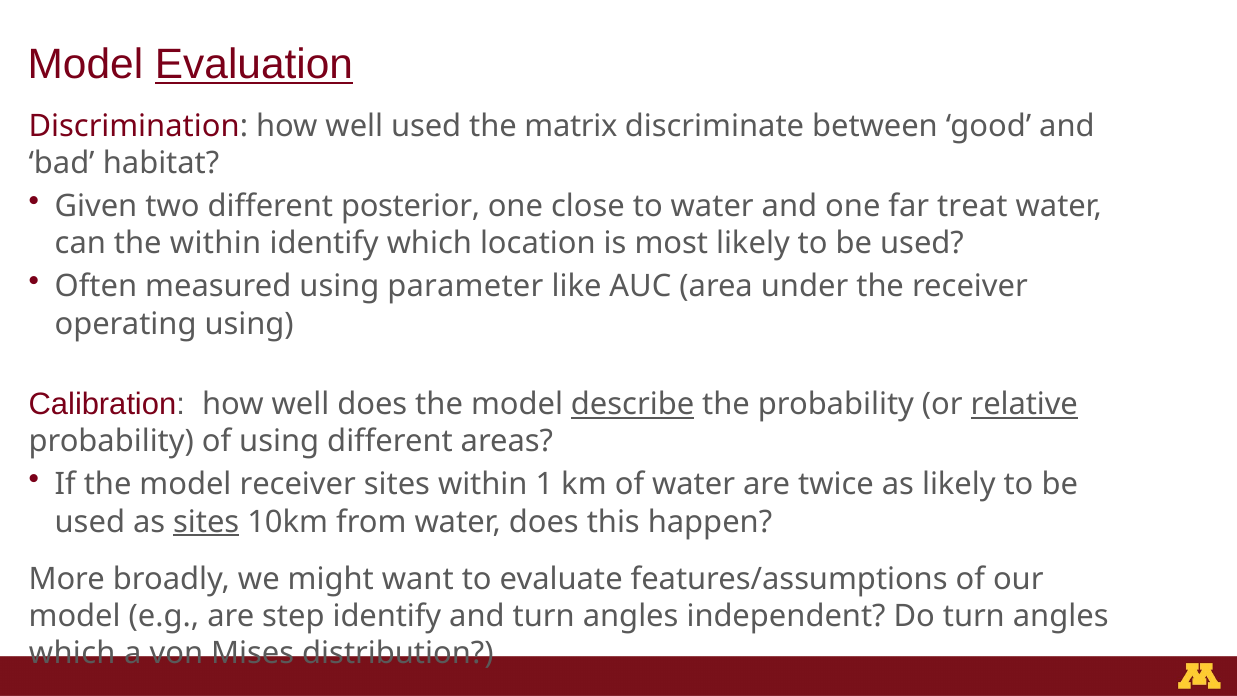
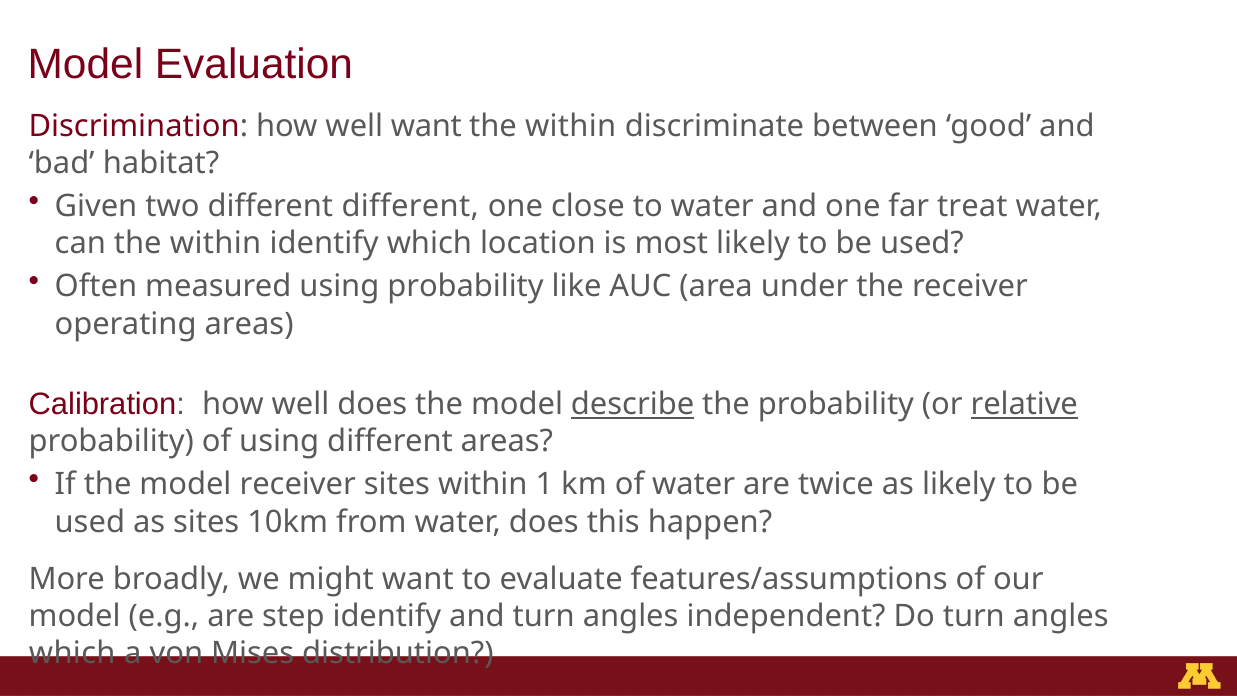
Evaluation underline: present -> none (254, 65)
well used: used -> want (426, 126)
matrix: matrix -> within (571, 126)
different posterior: posterior -> different (410, 206)
using parameter: parameter -> probability (465, 287)
operating using: using -> areas (249, 324)
sites underline: present -> none (206, 522)
